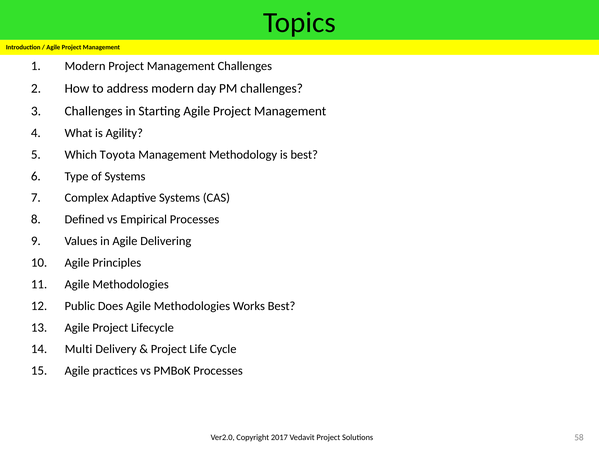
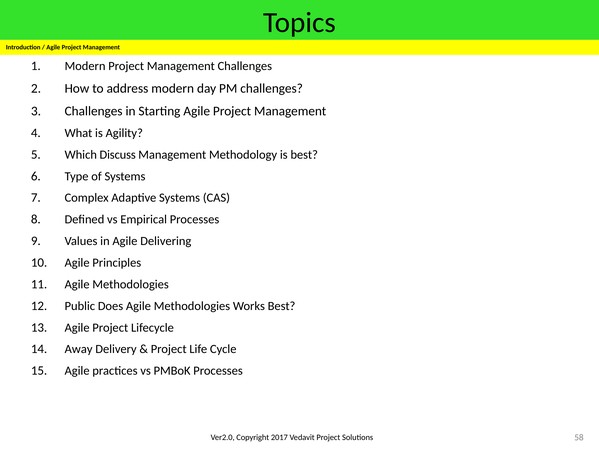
Toyota: Toyota -> Discuss (118, 155)
Multi: Multi -> Away (79, 349)
